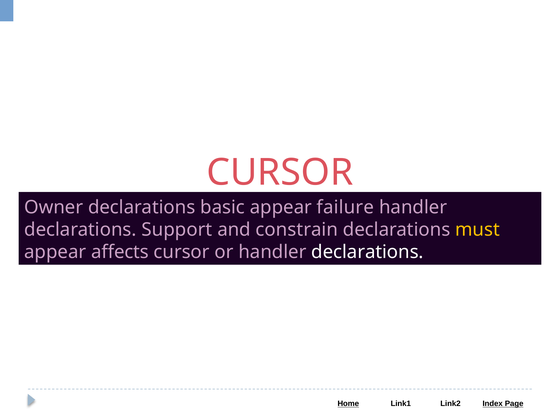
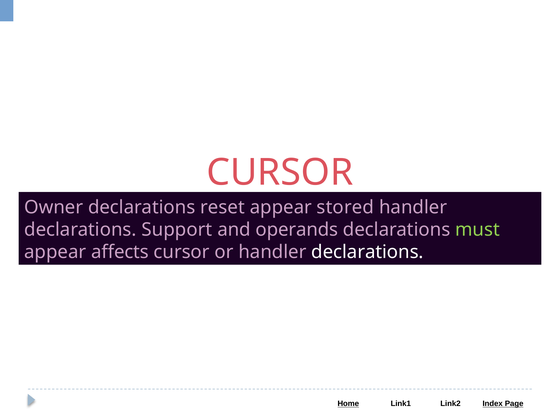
basic: basic -> reset (223, 207)
failure: failure -> stored (345, 207)
constrain: constrain -> operands (297, 230)
must colour: yellow -> light green (478, 230)
